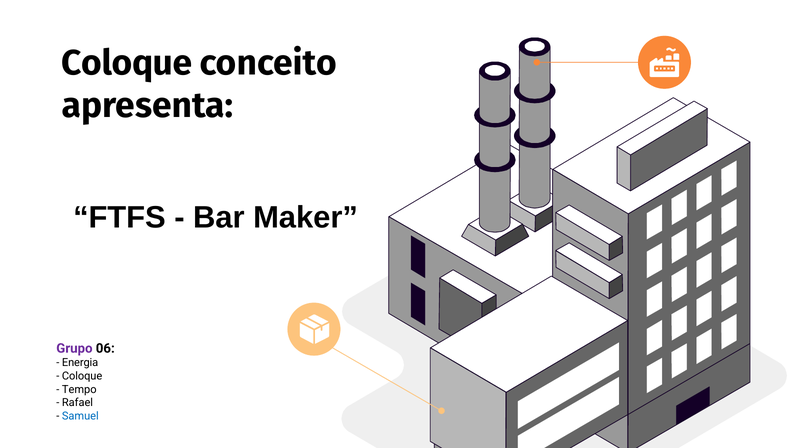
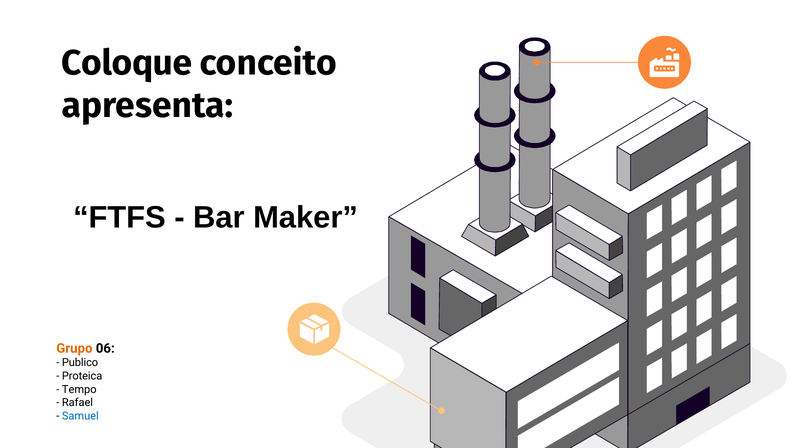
Grupo colour: purple -> orange (74, 348)
Energia: Energia -> Publico (80, 363)
Coloque: Coloque -> Proteica (82, 376)
